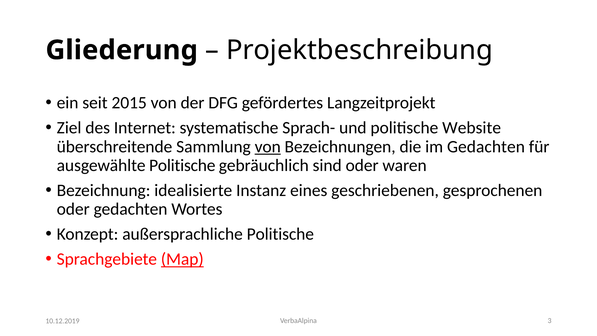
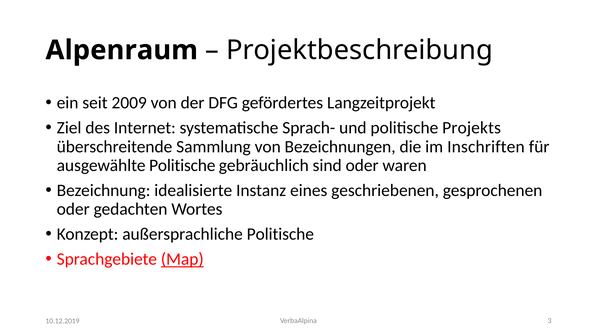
Gliederung: Gliederung -> Alpenraum (122, 50)
2015: 2015 -> 2009 (129, 103)
Website: Website -> Projekts (472, 128)
von underline: present -> none (268, 147)
im Gedachten: Gedachten -> Inschriften (486, 147)
